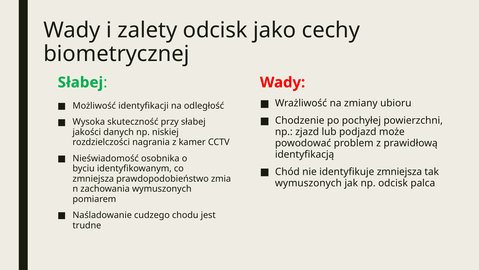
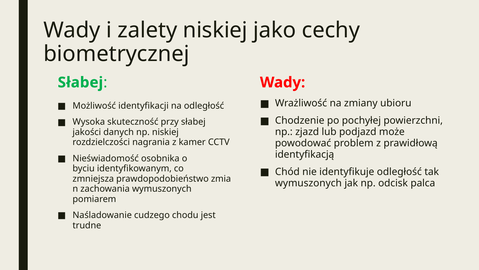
zalety odcisk: odcisk -> niskiej (215, 30)
identyfikuje zmniejsza: zmniejsza -> odległość (399, 171)
